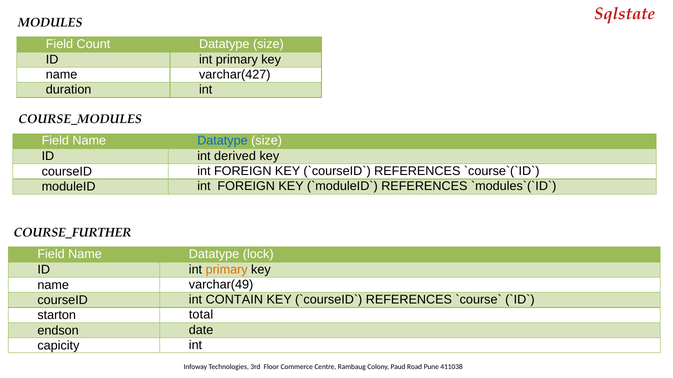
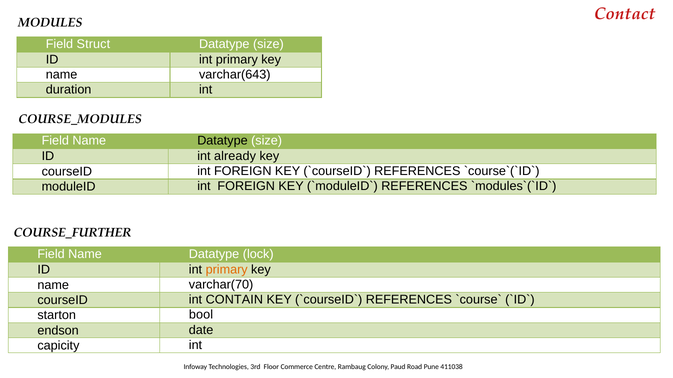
Sqlstate: Sqlstate -> Contact (625, 14)
Count: Count -> Struct (93, 44)
varchar(427: varchar(427 -> varchar(643 (235, 75)
Datatype colour: blue -> black (222, 141)
derived: derived -> already (235, 156)
varchar(49: varchar(49 -> varchar(70 (221, 285)
total: total -> bool (201, 315)
